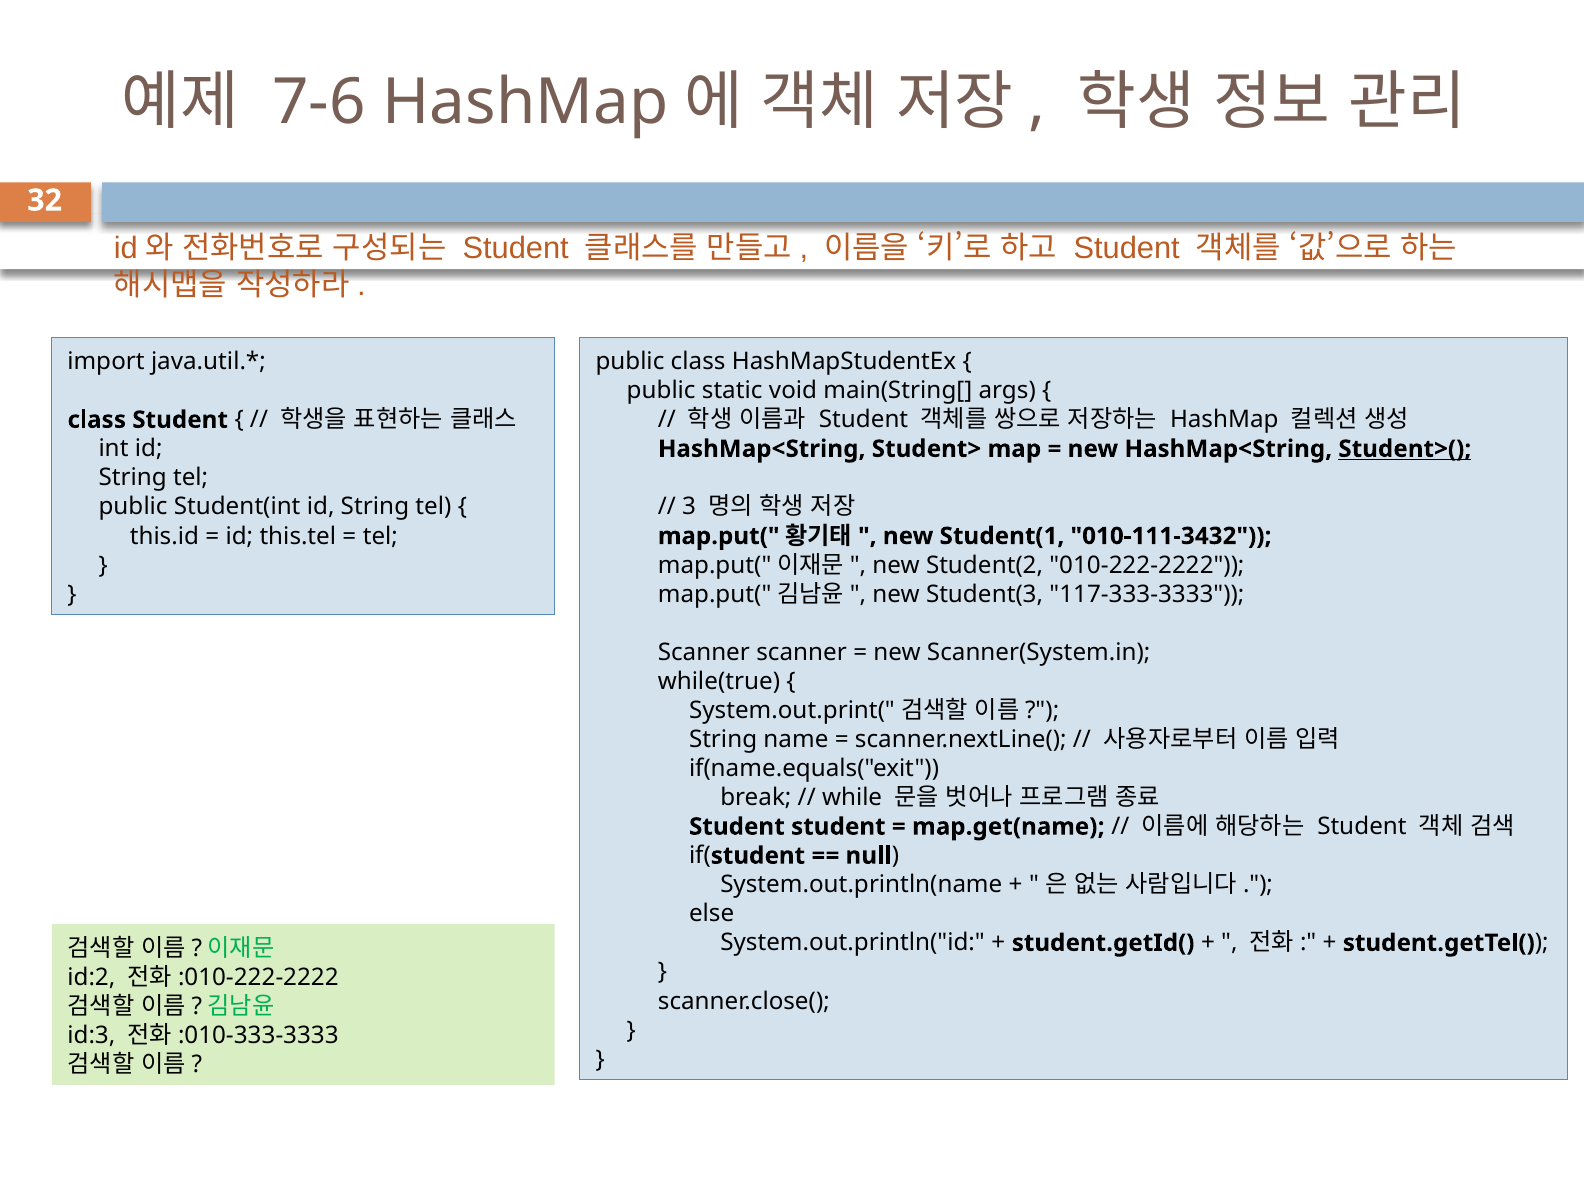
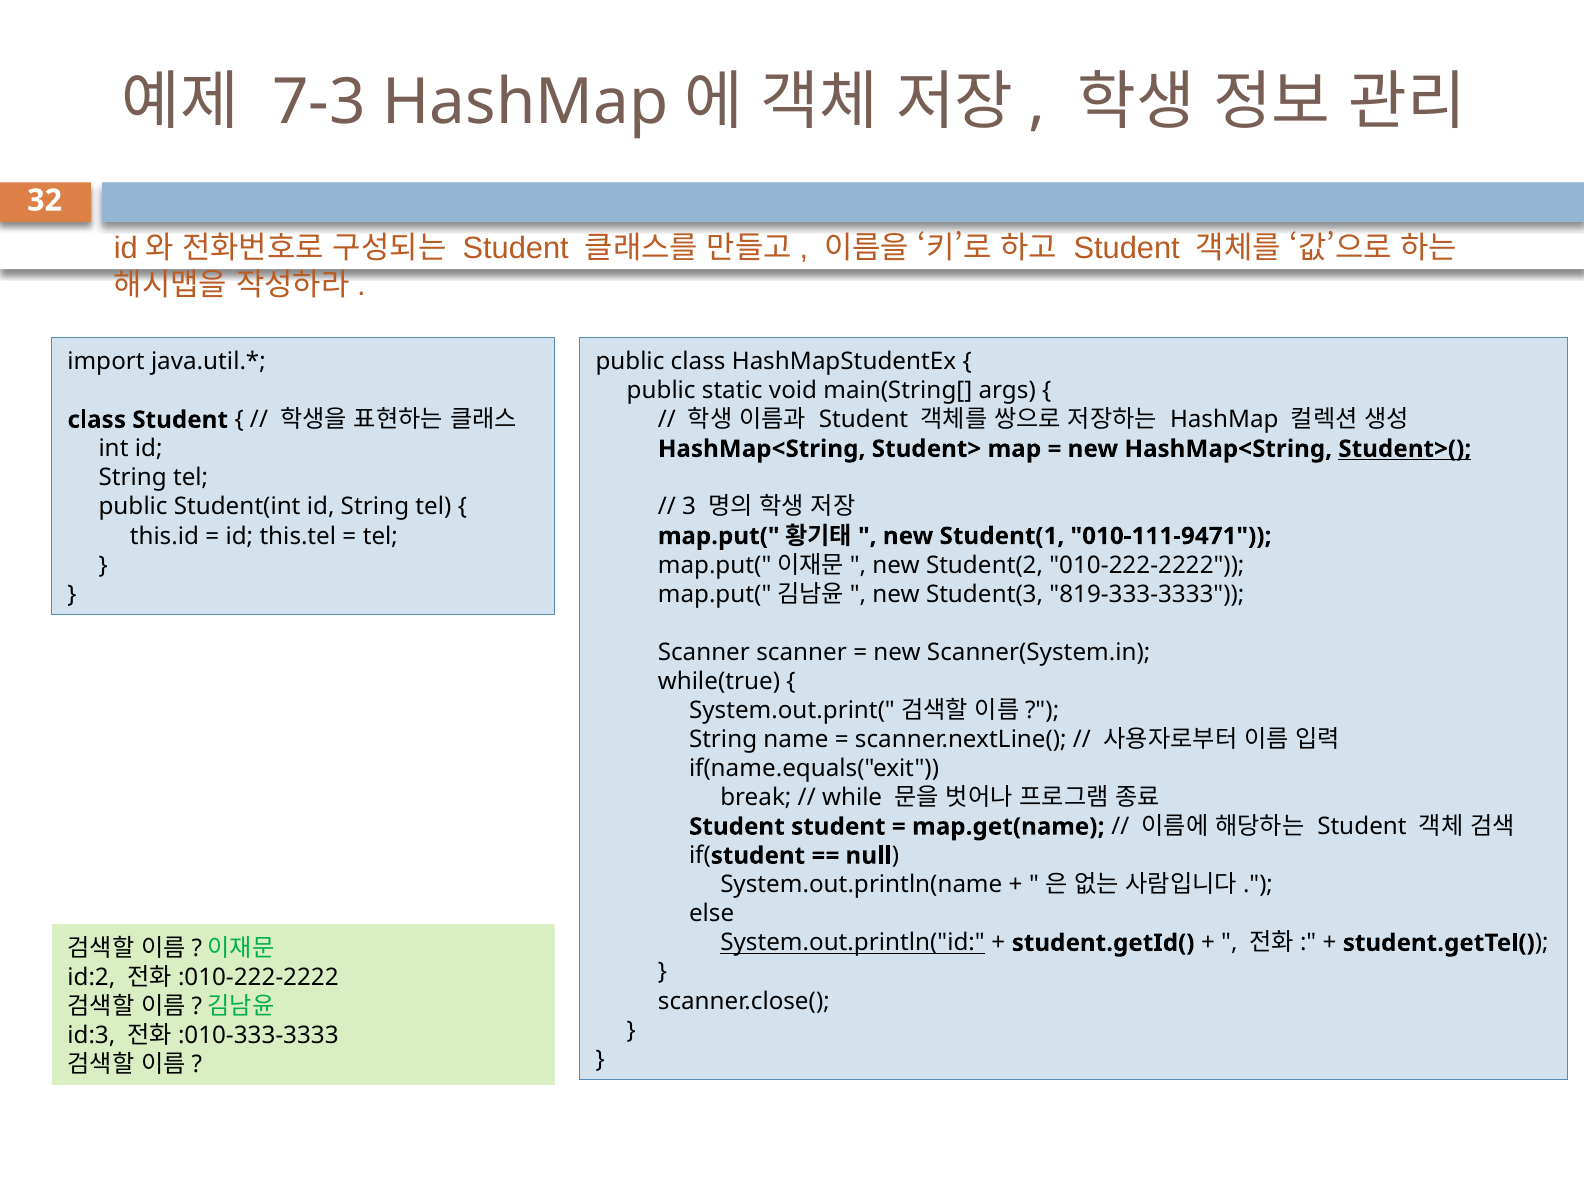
7-6: 7-6 -> 7-3 (319, 103)
010-111-3432: 010-111-3432 -> 010-111-9471 (1171, 536)
117-333-3333: 117-333-3333 -> 819-333-3333 (1147, 594)
System.out.println("id underline: none -> present (853, 943)
